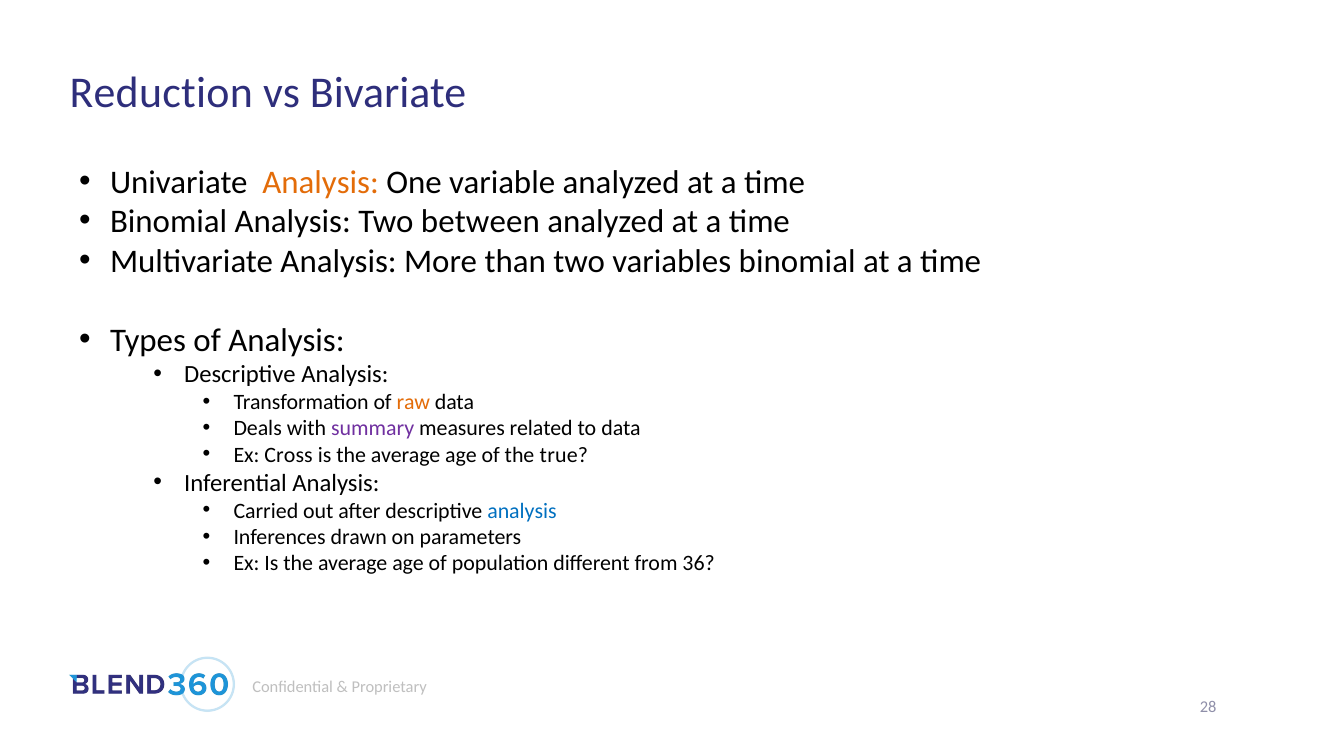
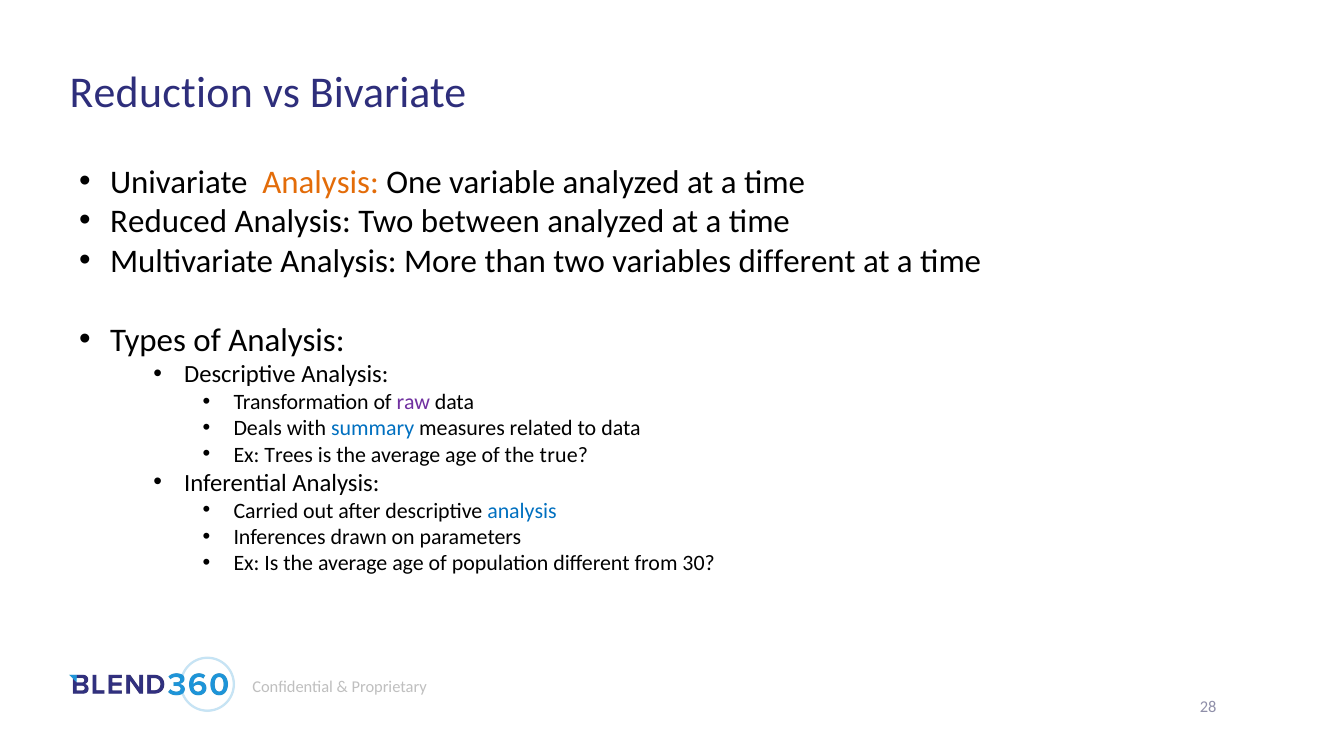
Binomial: Binomial -> Reduced (169, 222)
variables binomial: binomial -> different (797, 261)
raw colour: orange -> purple (413, 402)
summary colour: purple -> blue (373, 428)
Cross: Cross -> Trees (289, 455)
36: 36 -> 30 (699, 563)
